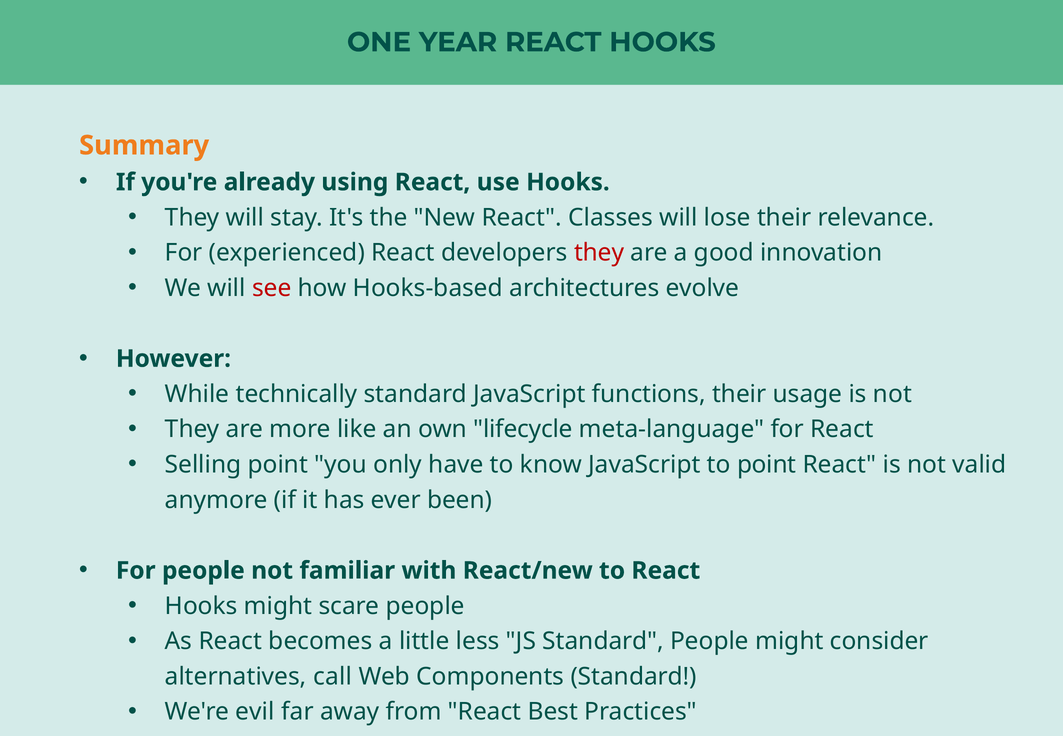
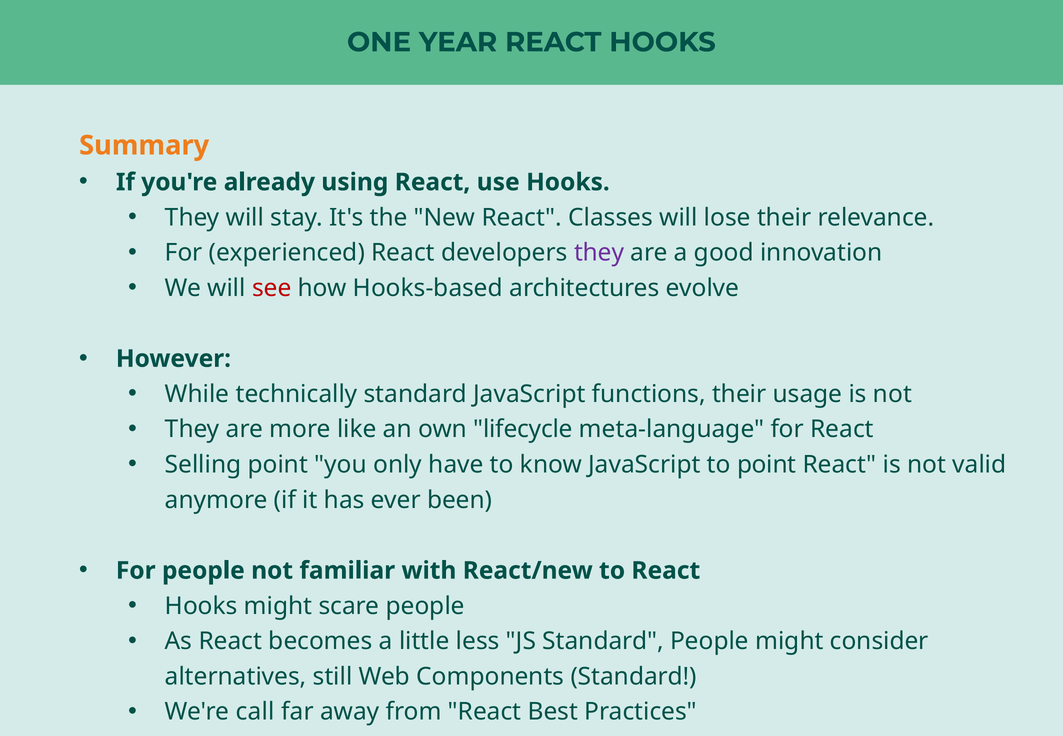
they colour: red -> purple (599, 253)
call: call -> still (333, 676)
evil: evil -> call (255, 712)
